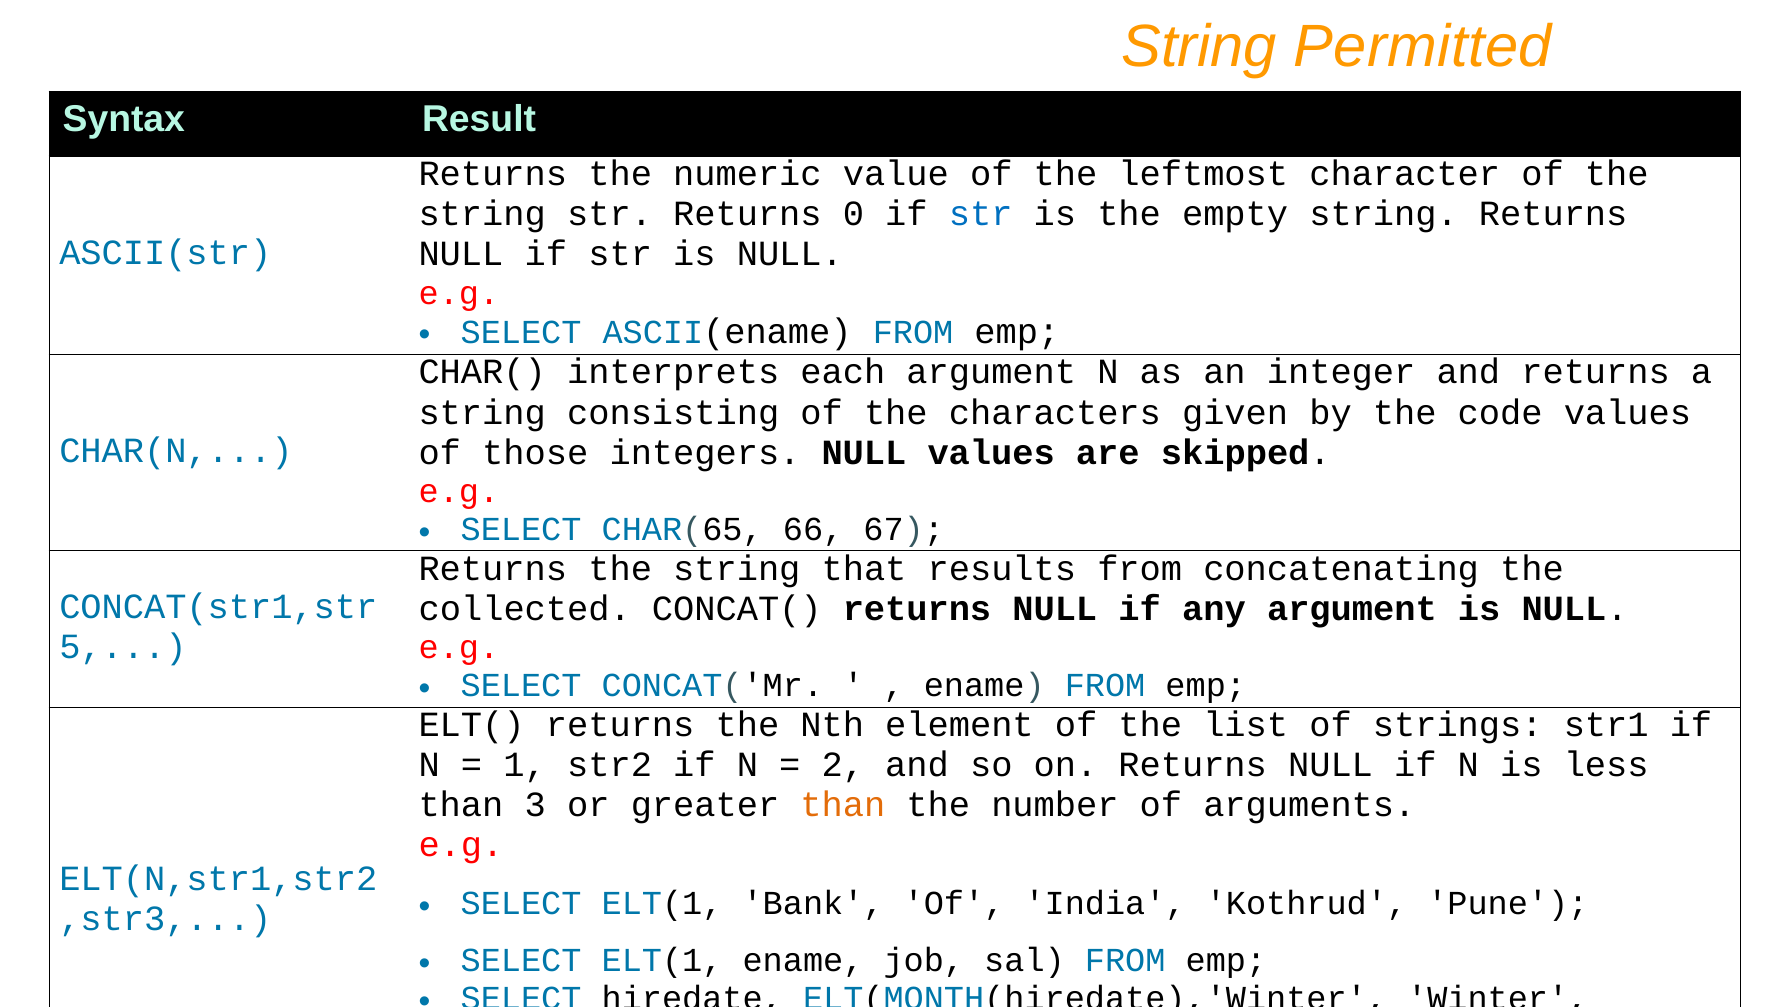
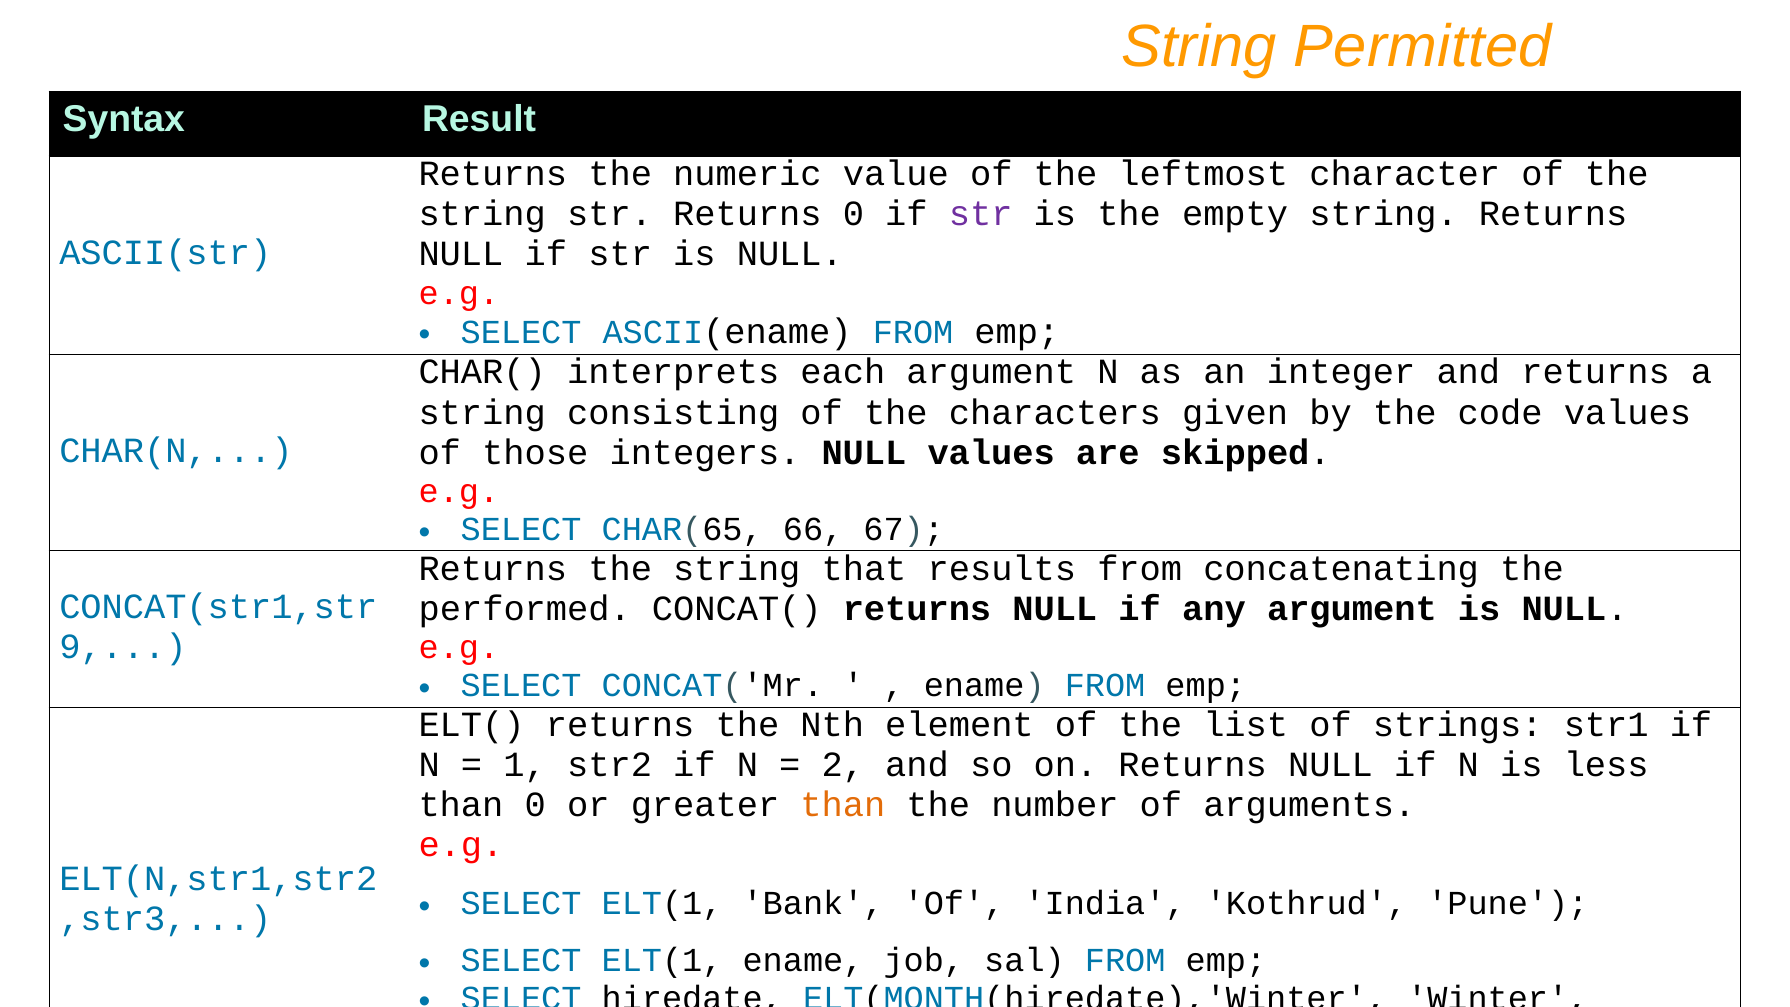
str colour: blue -> purple (981, 214)
collected: collected -> performed (525, 609)
5: 5 -> 9 (123, 647)
than 3: 3 -> 0 (535, 805)
